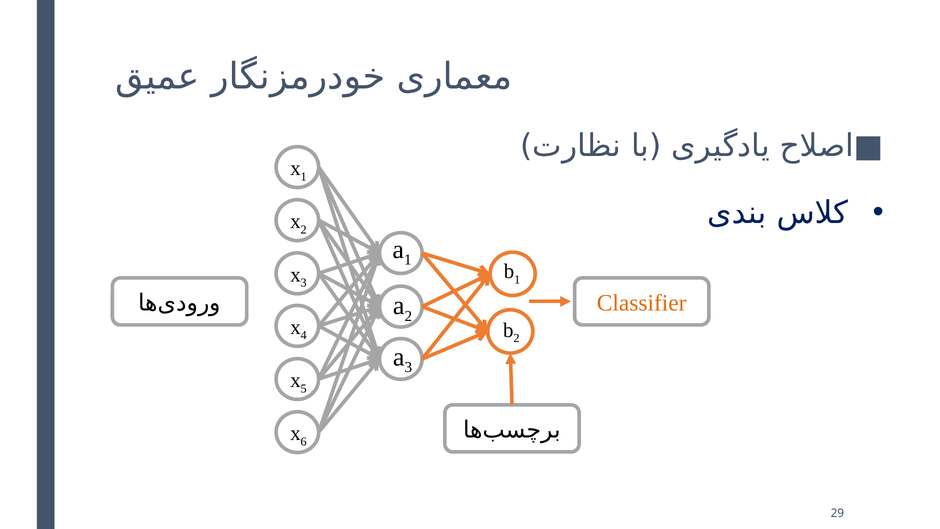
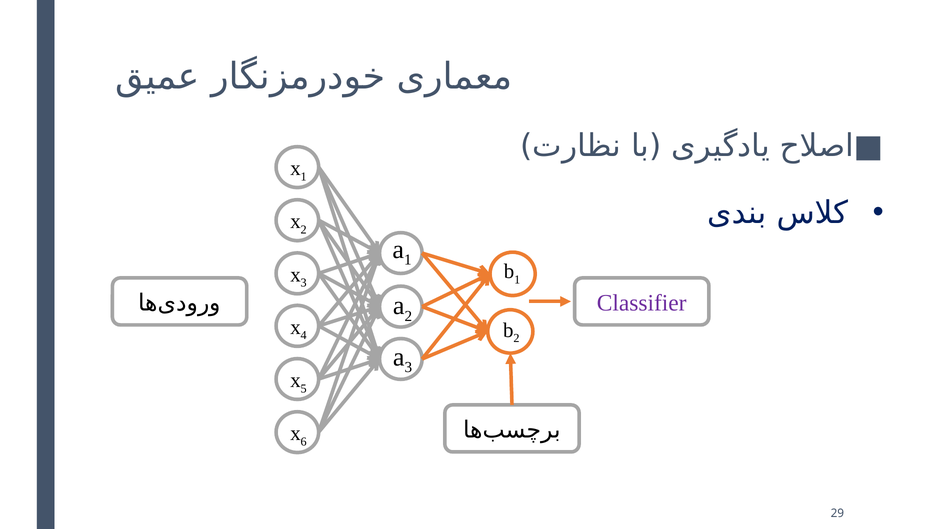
Classifier colour: orange -> purple (642, 303)
